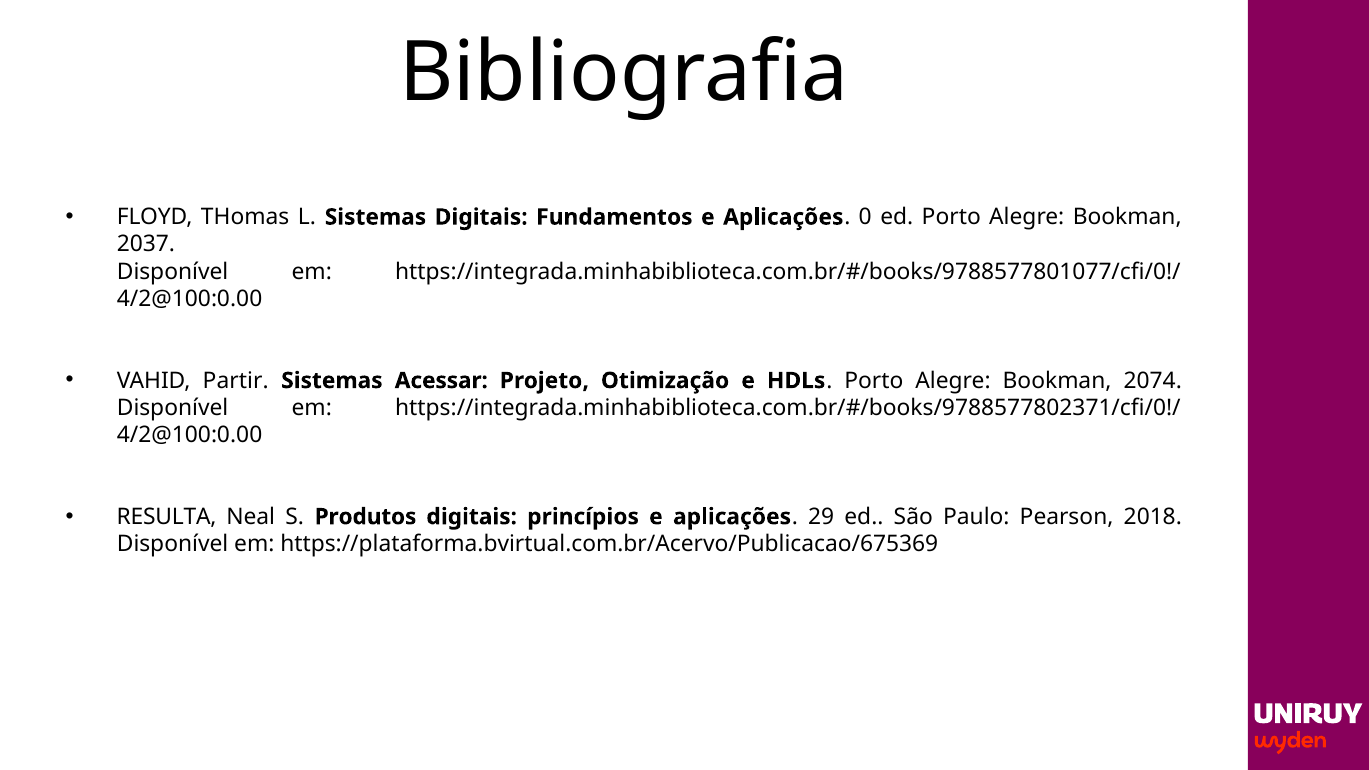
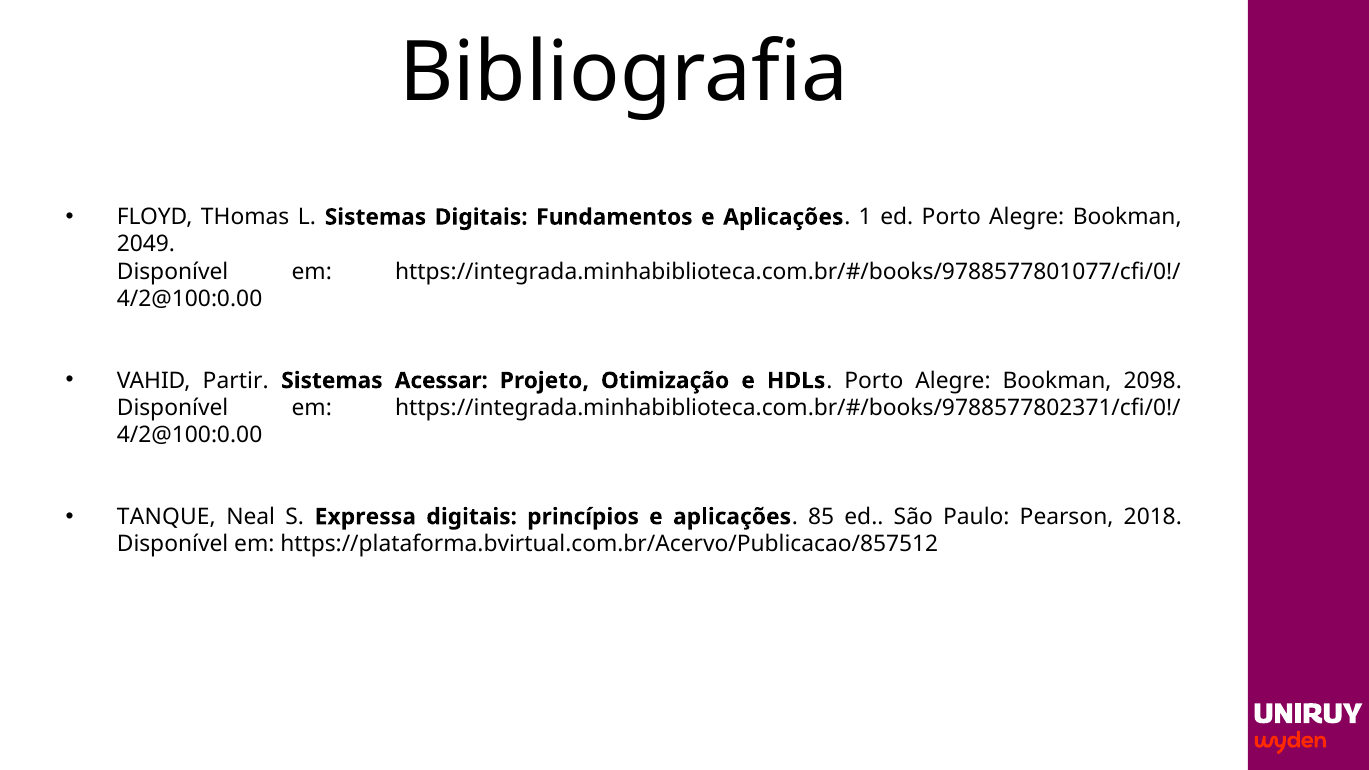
0: 0 -> 1 (865, 217)
2037: 2037 -> 2049 (146, 245)
2074: 2074 -> 2098 (1153, 381)
RESULTA: RESULTA -> TANQUE (166, 517)
Produtos: Produtos -> Expressa (365, 517)
29: 29 -> 85 (821, 517)
https://plataforma.bvirtual.com.br/Acervo/Publicacao/675369: https://plataforma.bvirtual.com.br/Acervo/Publicacao/675369 -> https://plataforma.bvirtual.com.br/Acervo/Publicacao/857512 (609, 544)
